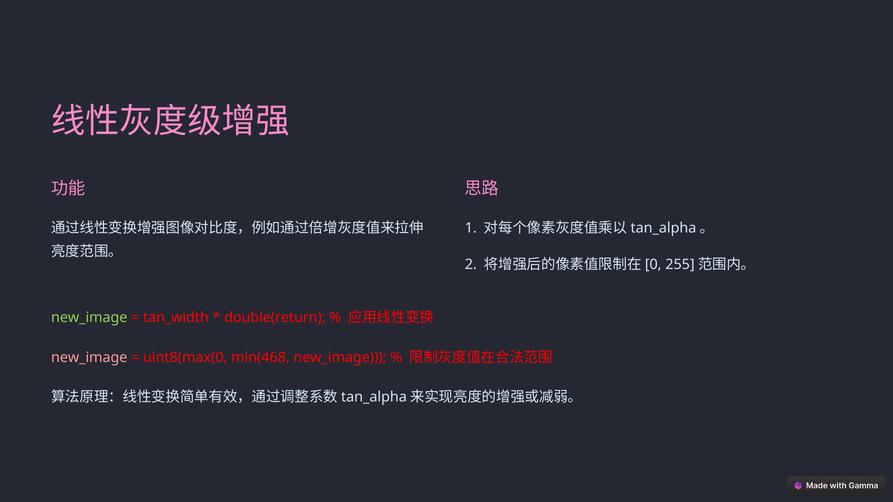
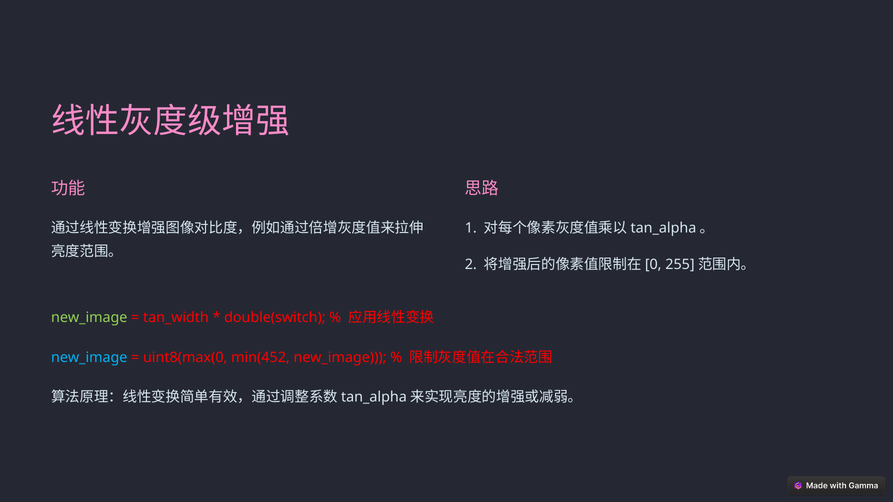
double(return: double(return -> double(switch (275, 318)
new_image colour: pink -> light blue (89, 358)
min(468: min(468 -> min(452 (260, 358)
